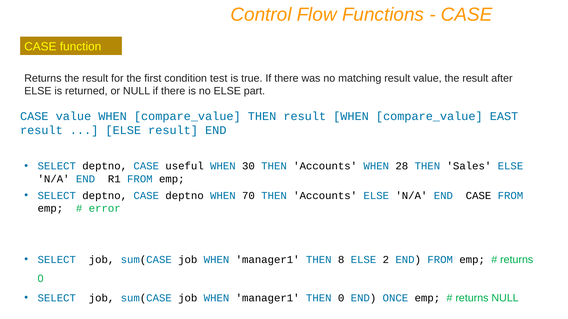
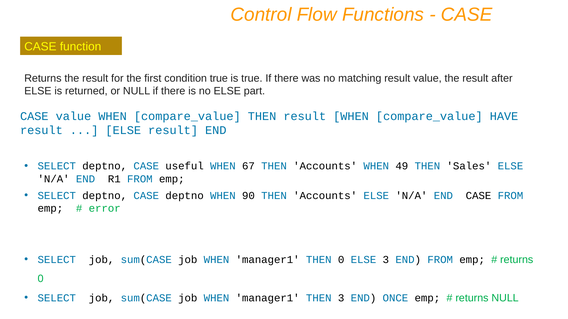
condition test: test -> true (219, 78)
EAST: EAST -> HAVE (504, 116)
30: 30 -> 67 (248, 166)
28: 28 -> 49 (402, 166)
70: 70 -> 90 (248, 196)
THEN 8: 8 -> 0 (341, 260)
ELSE 2: 2 -> 3 (386, 260)
THEN 0: 0 -> 3 (341, 298)
